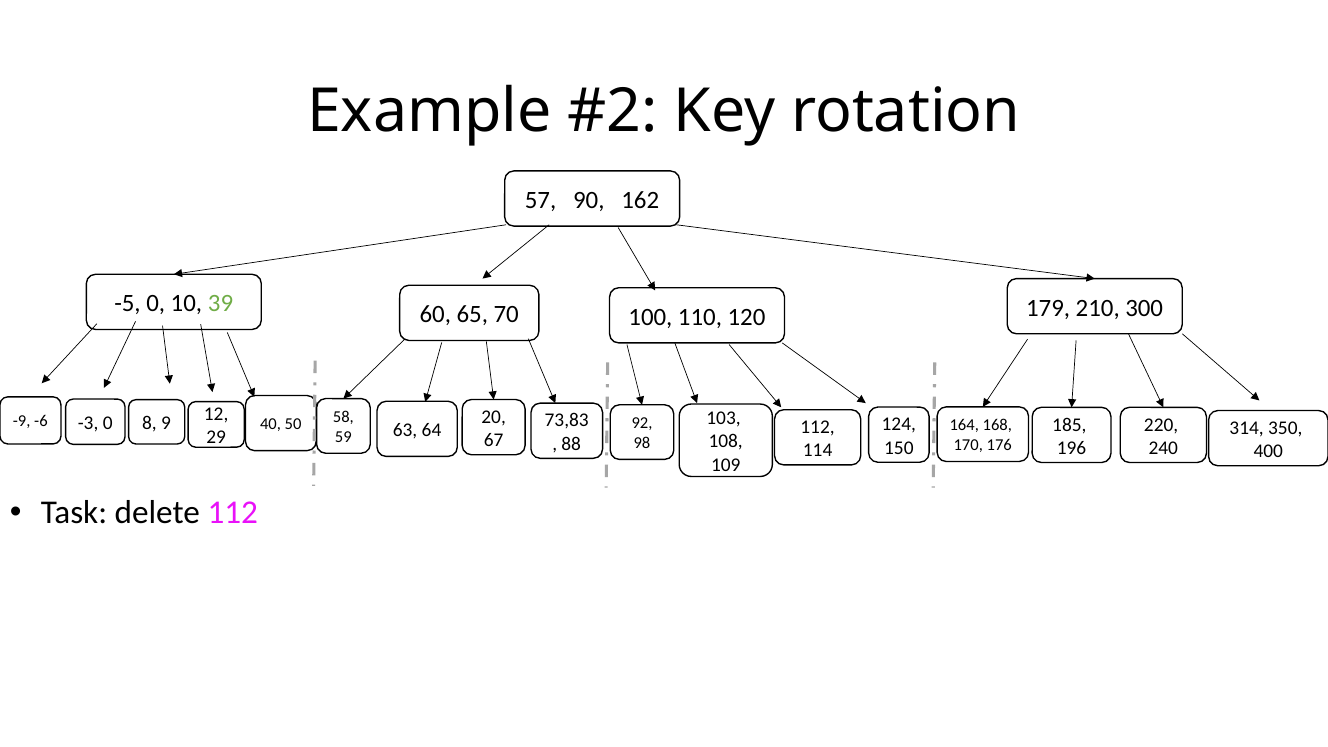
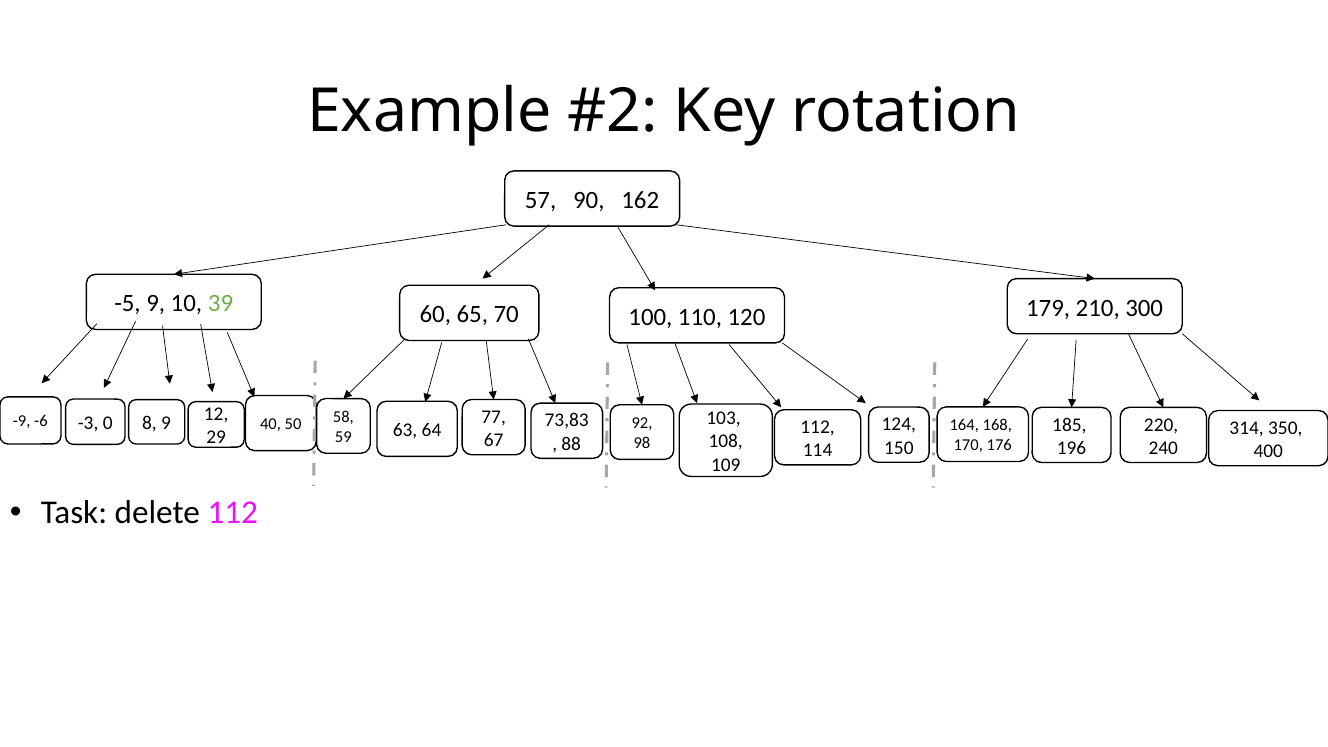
-5 0: 0 -> 9 (156, 304)
20: 20 -> 77 (494, 417)
